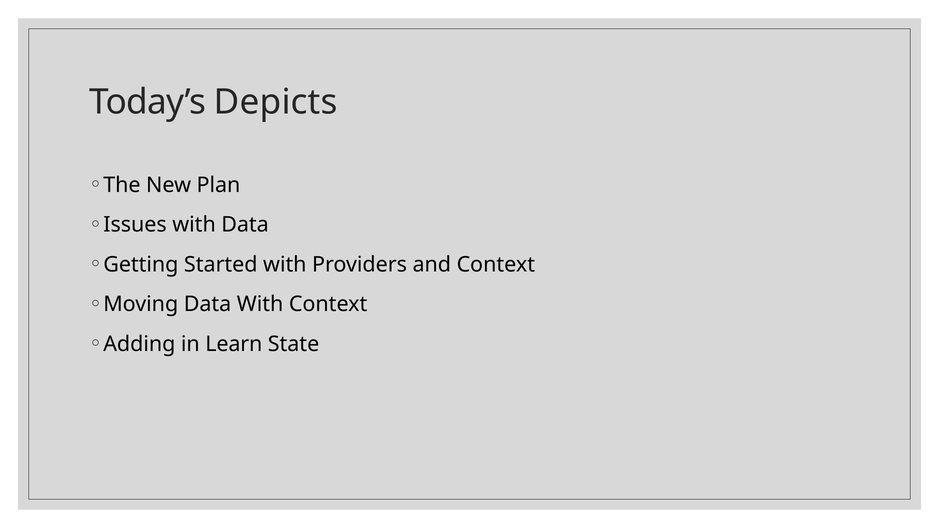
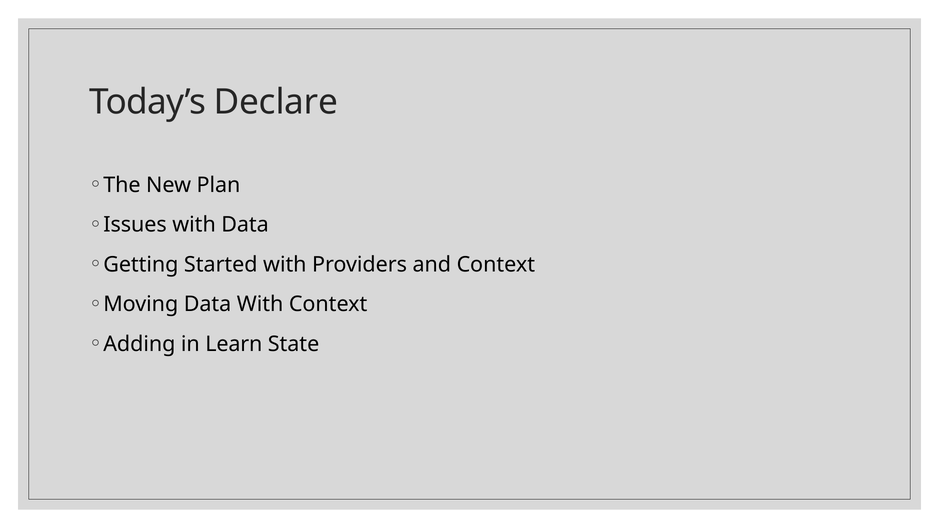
Depicts: Depicts -> Declare (276, 102)
